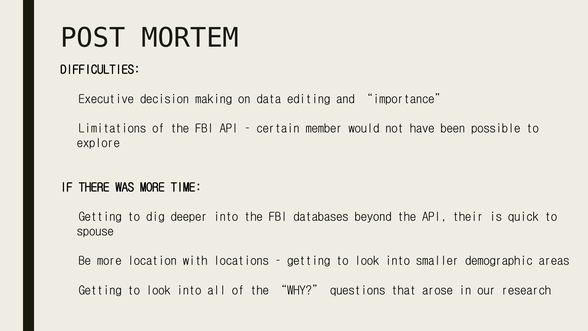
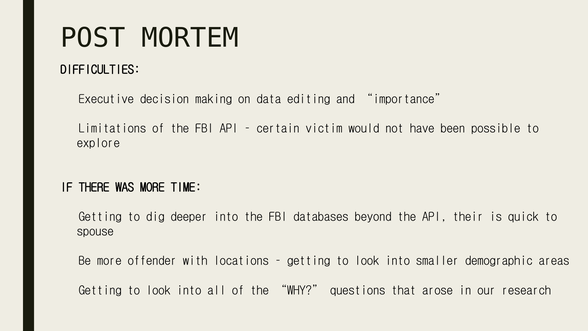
member: member -> victim (324, 128)
location: location -> offender (152, 261)
